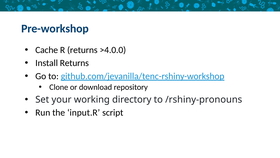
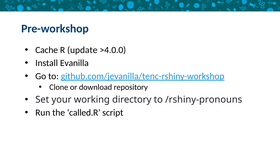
R returns: returns -> update (82, 50)
Install Returns: Returns -> Evanilla (74, 63)
input.R: input.R -> called.R (84, 112)
